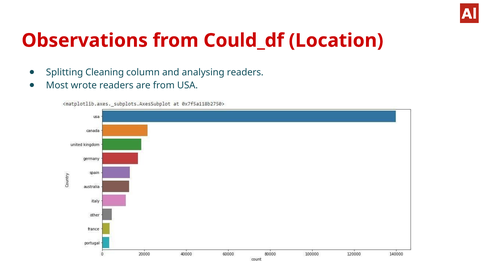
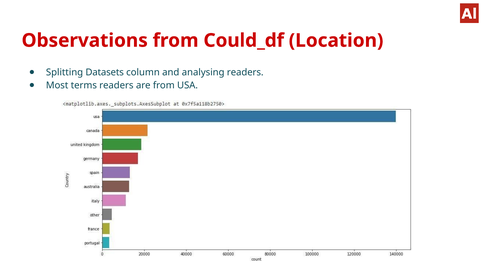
Cleaning: Cleaning -> Datasets (105, 72)
wrote: wrote -> terms (84, 85)
